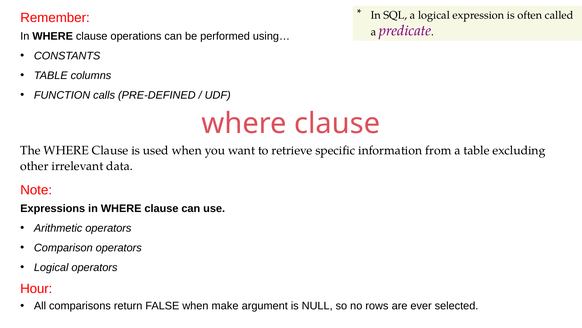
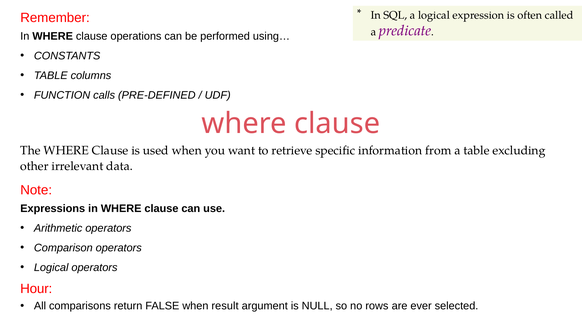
make: make -> result (225, 305)
